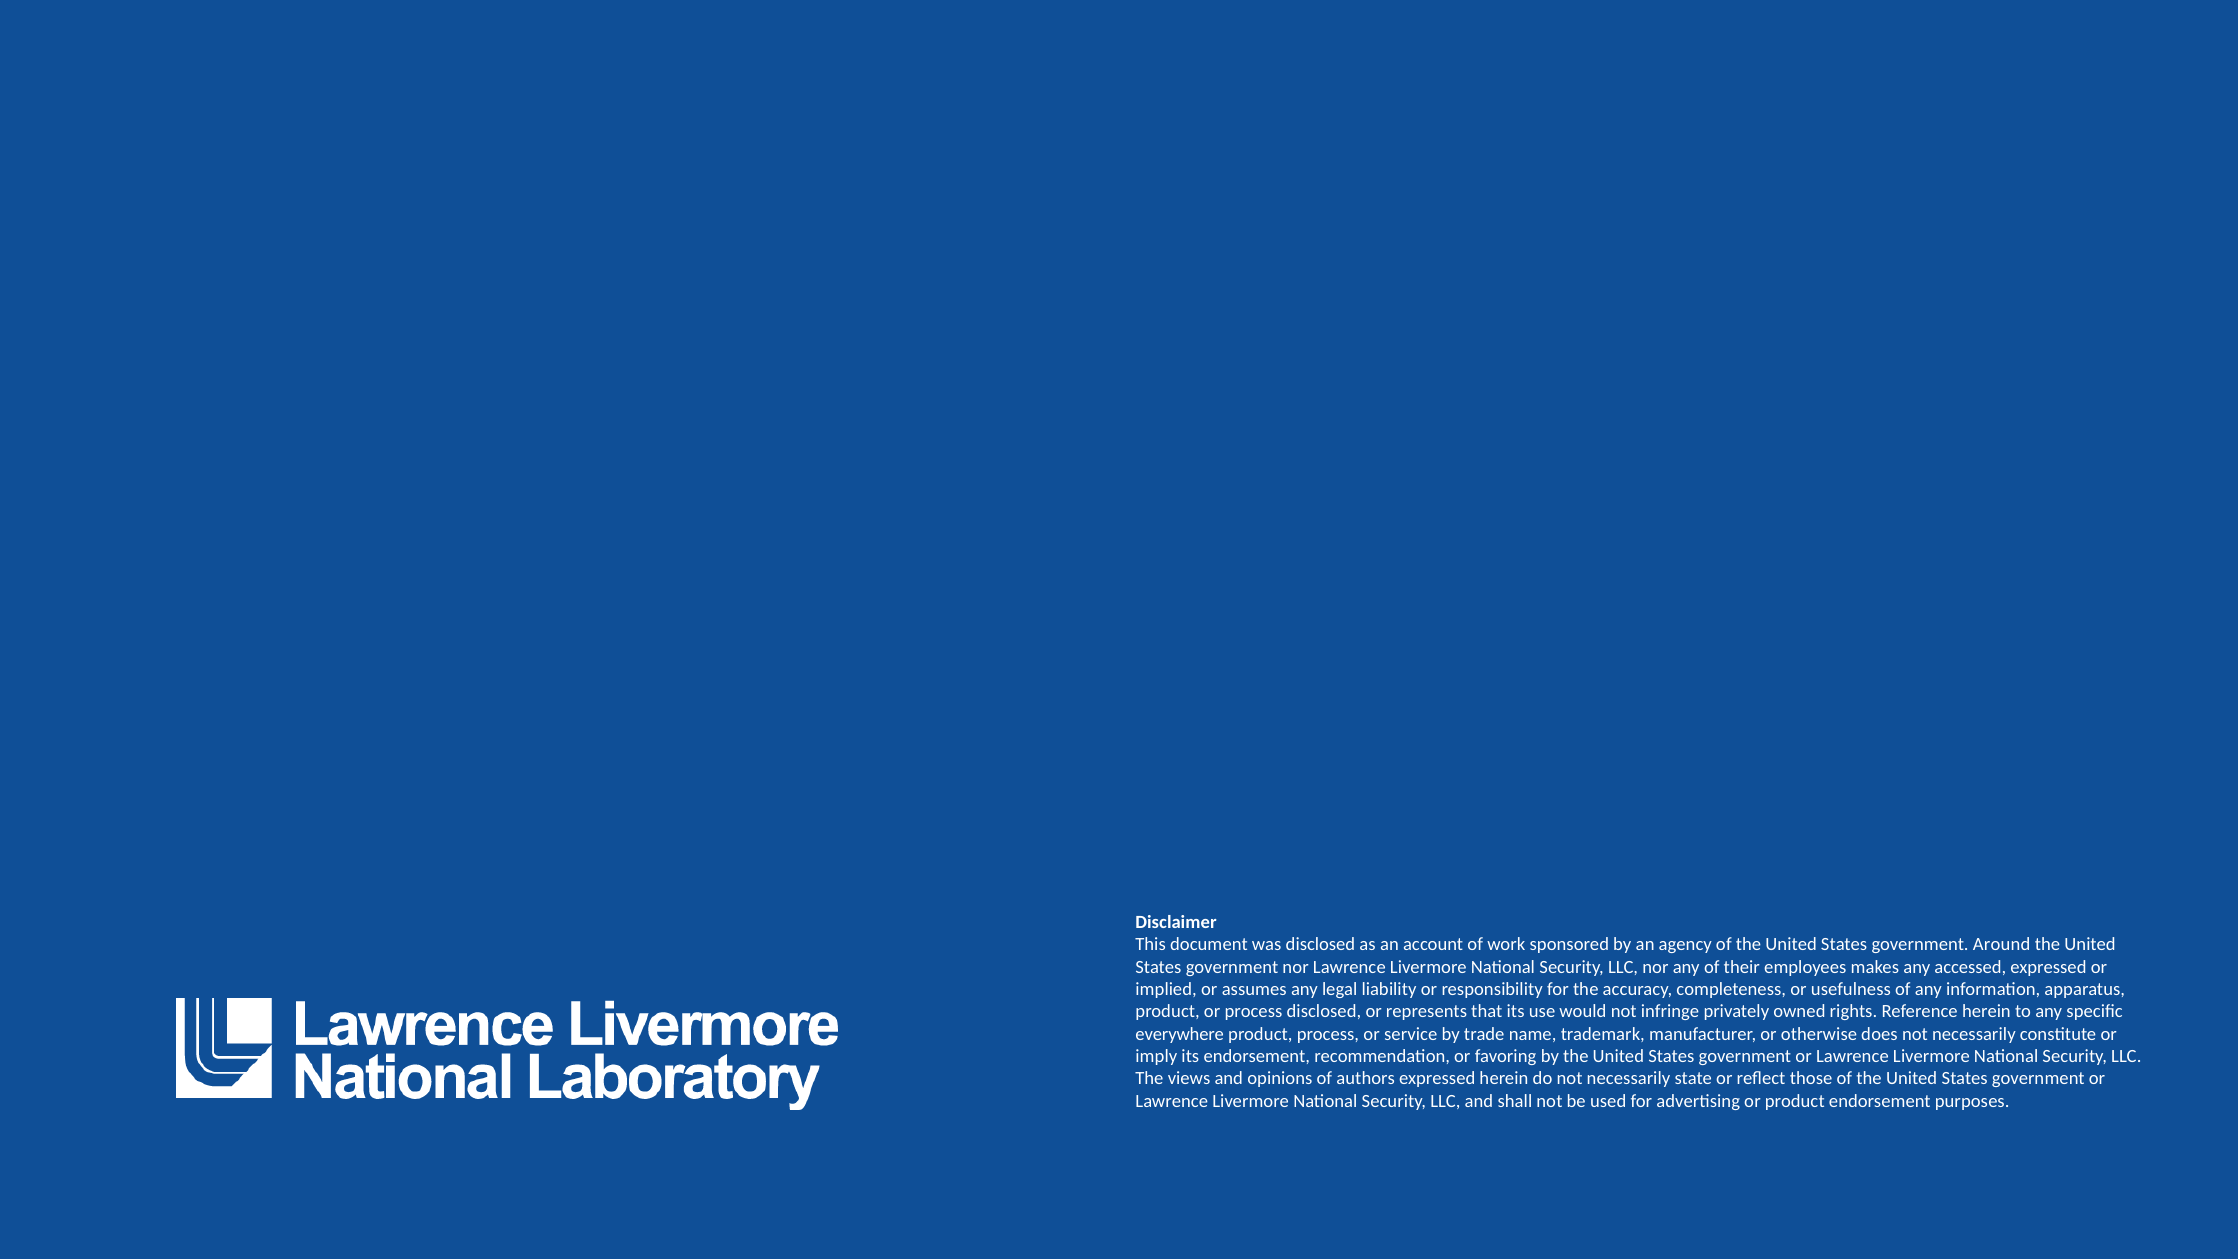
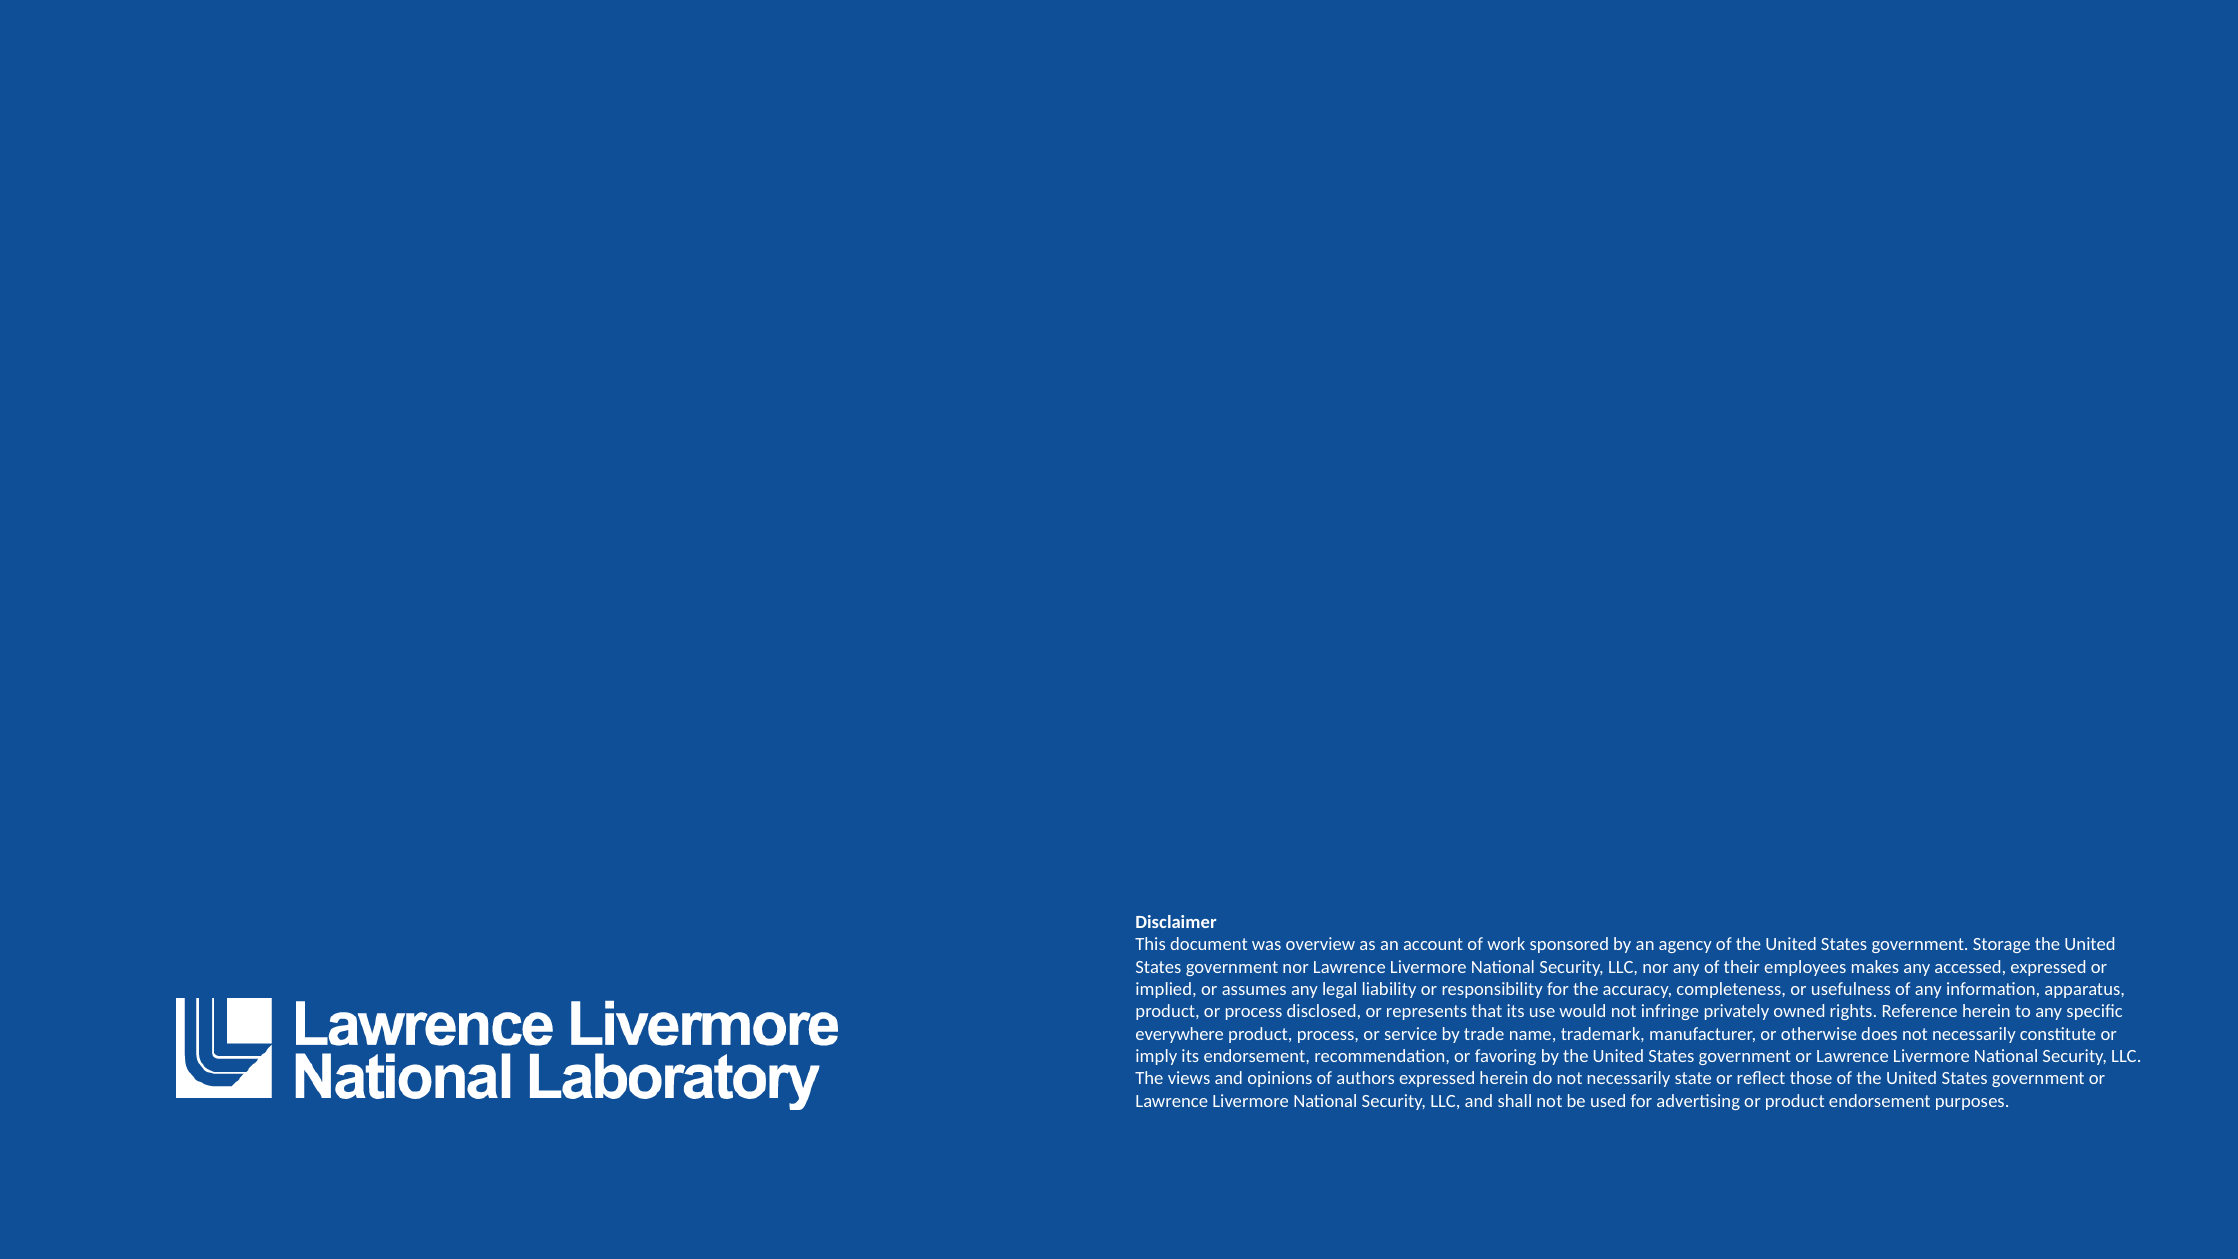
was disclosed: disclosed -> overview (1320, 945)
Around: Around -> Storage (2002, 945)
